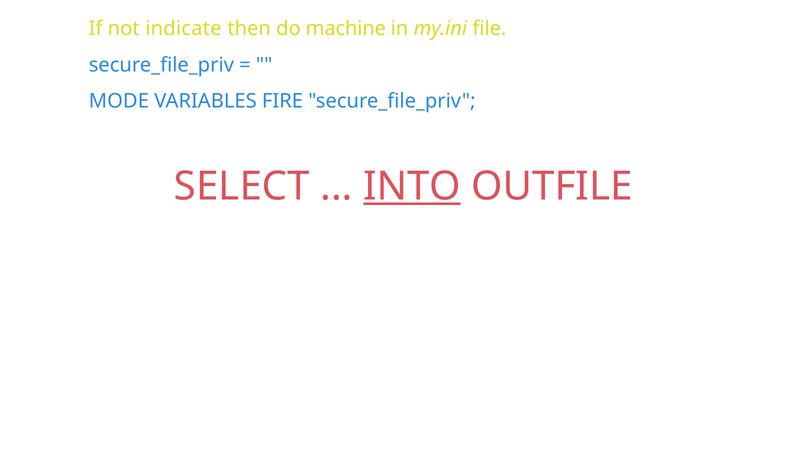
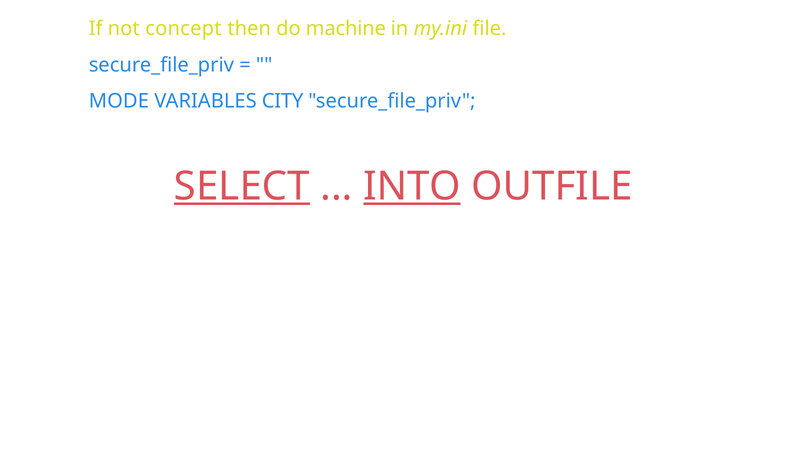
indicate: indicate -> concept (183, 29)
FIRE: FIRE -> CITY (283, 101)
SELECT underline: none -> present (242, 186)
